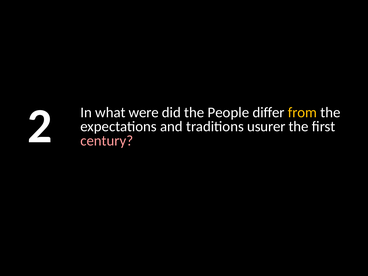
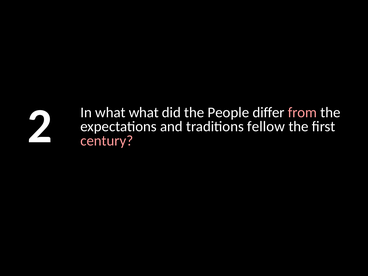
what were: were -> what (144, 112)
from colour: yellow -> pink (302, 112)
usurer: usurer -> fellow (266, 127)
